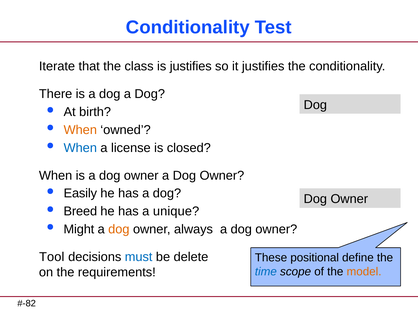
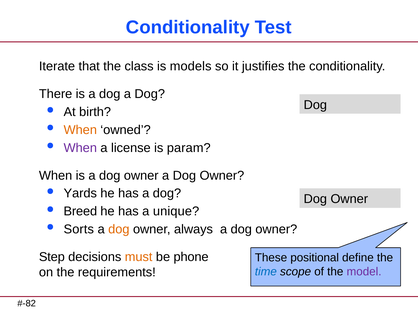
is justifies: justifies -> models (191, 66)
When colour: blue -> purple (80, 148)
closed: closed -> param (189, 148)
Easily: Easily -> Yards (80, 193)
Might: Might -> Sorts (79, 229)
Tool: Tool -> Step (52, 256)
must colour: blue -> orange (139, 256)
delete: delete -> phone (191, 256)
model colour: orange -> purple (364, 271)
